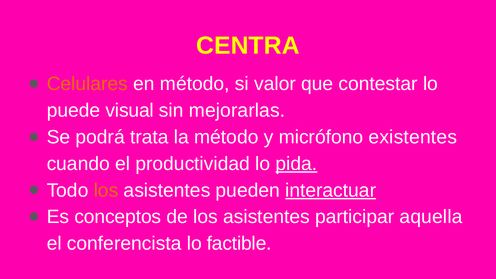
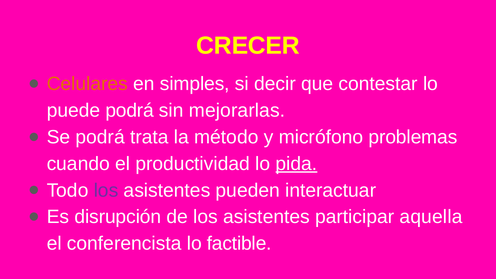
CENTRA: CENTRA -> CRECER (248, 46)
en método: método -> simples (195, 84)
valor: valor -> decir (275, 84)
puede visual: visual -> podrá (130, 110)
existentes: existentes -> problemas (413, 137)
los colour: orange -> purple (106, 190)
interactuar underline: present -> none (331, 190)
conceptos: conceptos -> disrupción (118, 217)
